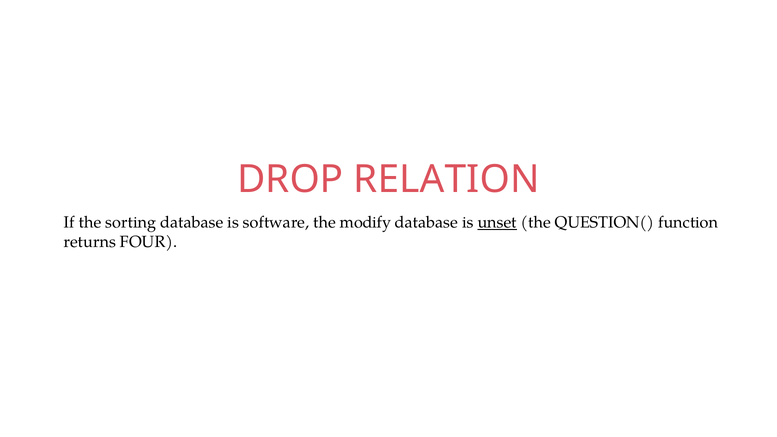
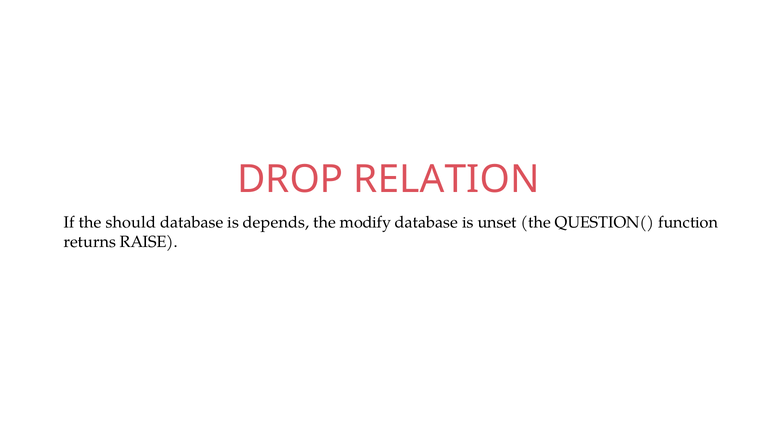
sorting: sorting -> should (131, 223)
software: software -> depends (276, 223)
unset underline: present -> none (497, 223)
FOUR: FOUR -> RAISE (149, 242)
